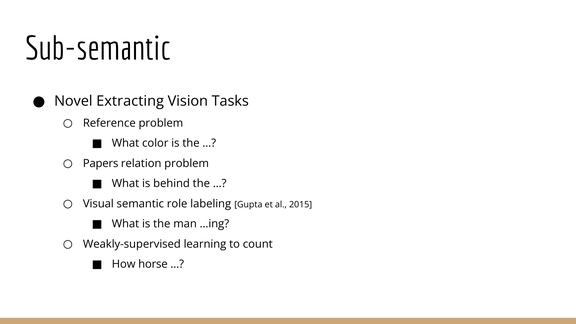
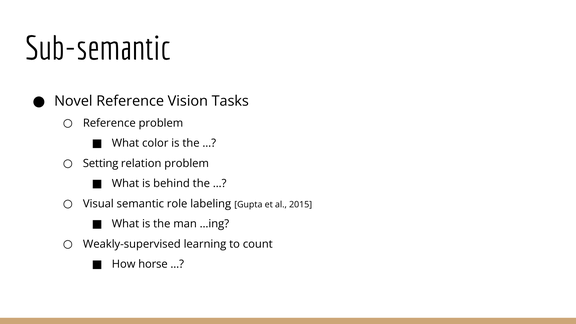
Novel Extracting: Extracting -> Reference (130, 101)
Papers: Papers -> Setting (101, 163)
